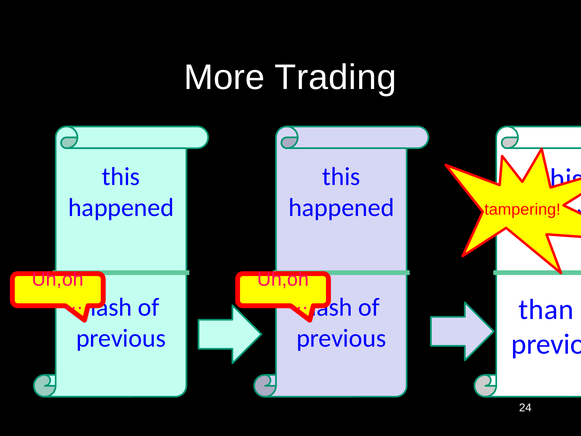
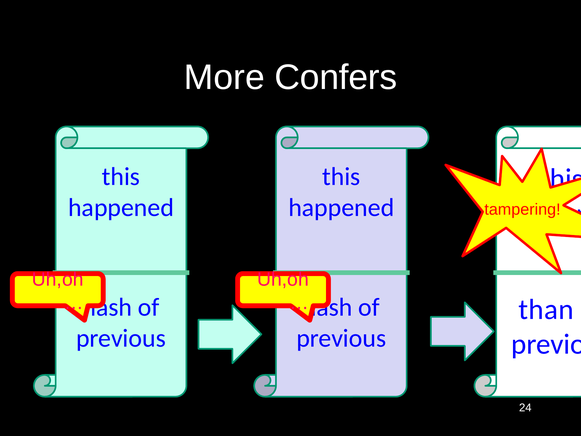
Trading: Trading -> Confers (336, 78)
